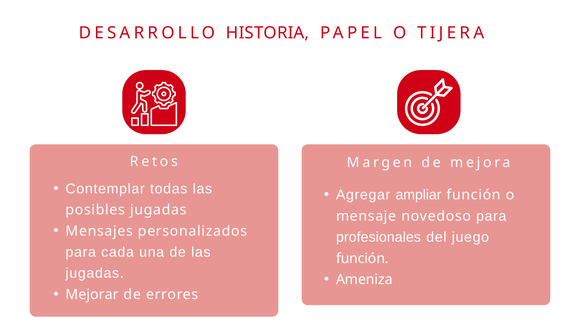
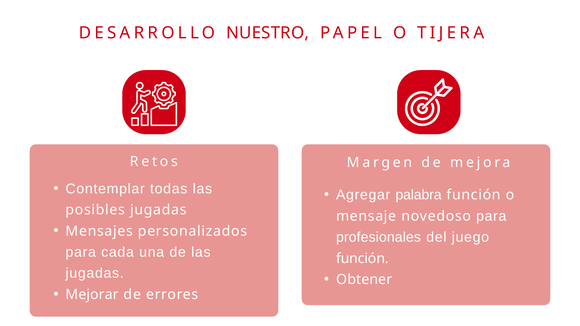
HISTORIA: HISTORIA -> NUESTRO (268, 33)
ampliar: ampliar -> palabra (419, 195)
Ameniza: Ameniza -> Obtener (364, 280)
